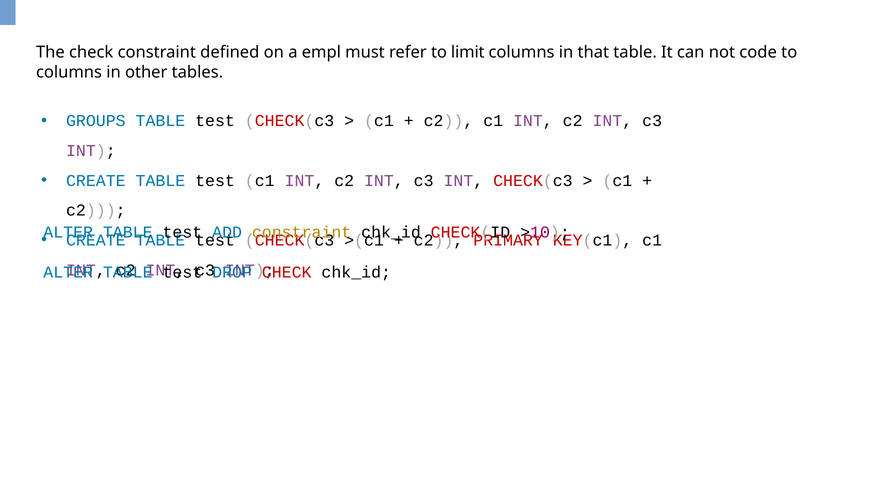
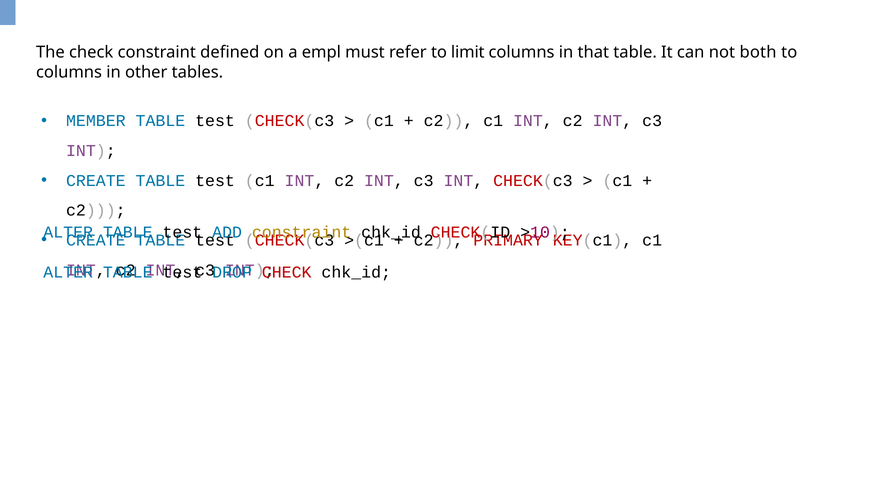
code: code -> both (758, 52)
GROUPS: GROUPS -> MEMBER (96, 121)
